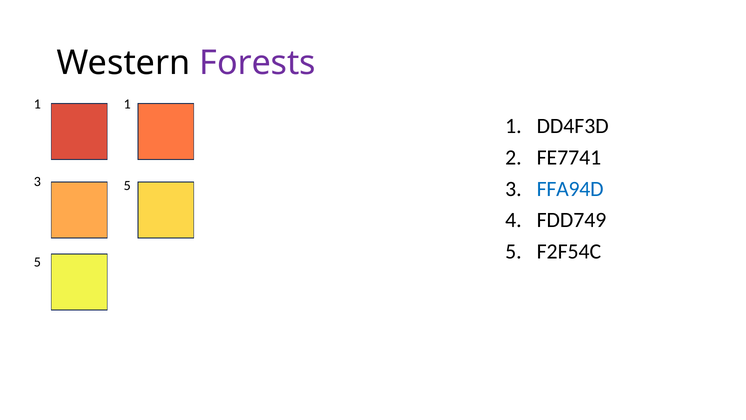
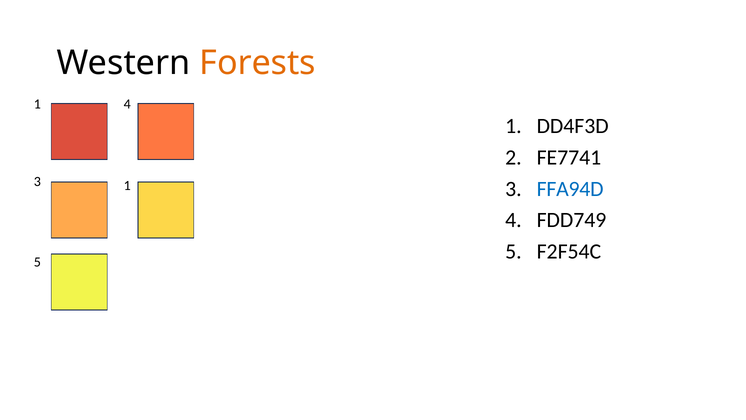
Forests colour: purple -> orange (258, 63)
1 1: 1 -> 4 (127, 104)
3 5: 5 -> 1 (127, 185)
